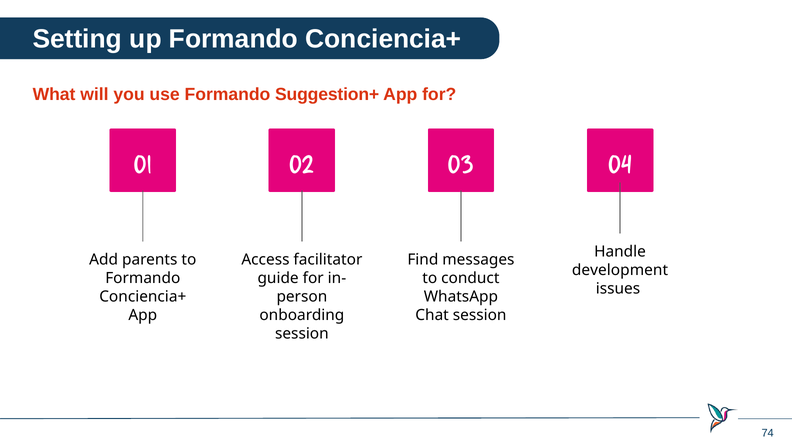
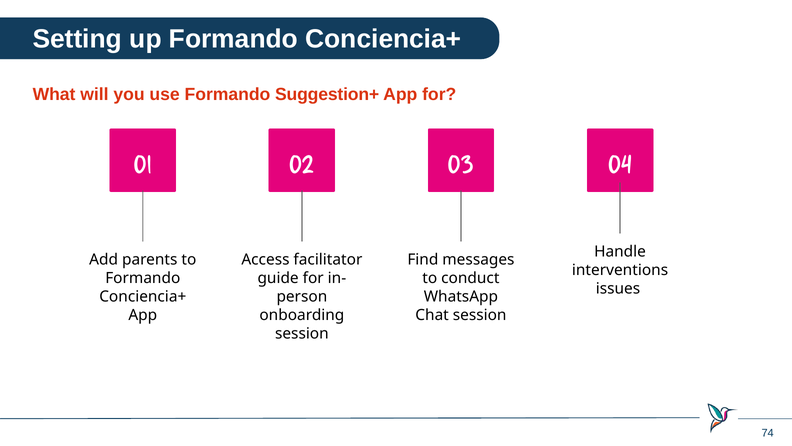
development: development -> interventions (620, 270)
